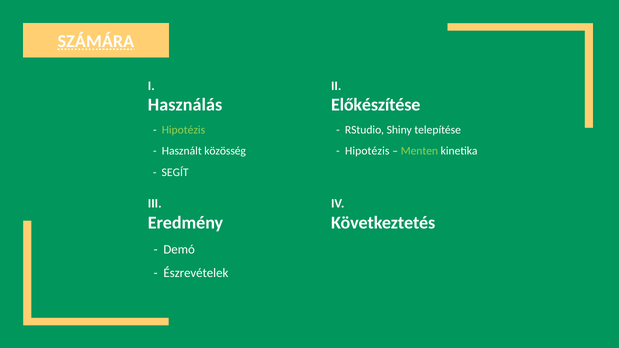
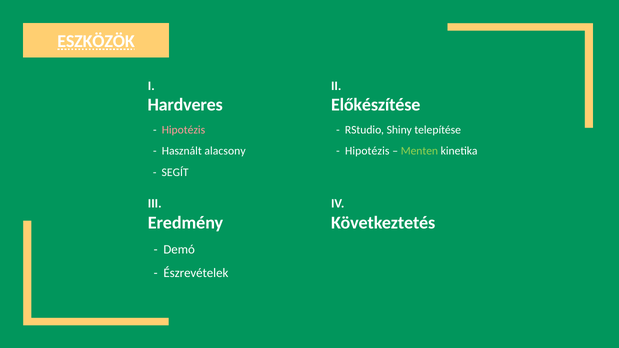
SZÁMÁRA: SZÁMÁRA -> ESZKÖZÖK (96, 41)
Használás: Használás -> Hardveres (185, 105)
Hipotézis colour: light green -> pink (183, 130)
közösség: közösség -> alacsony (225, 151)
